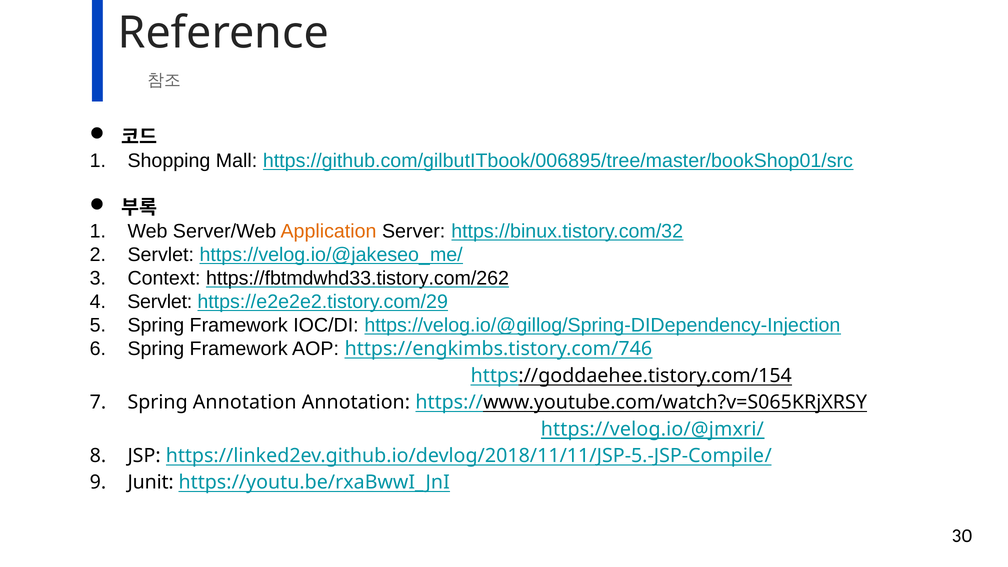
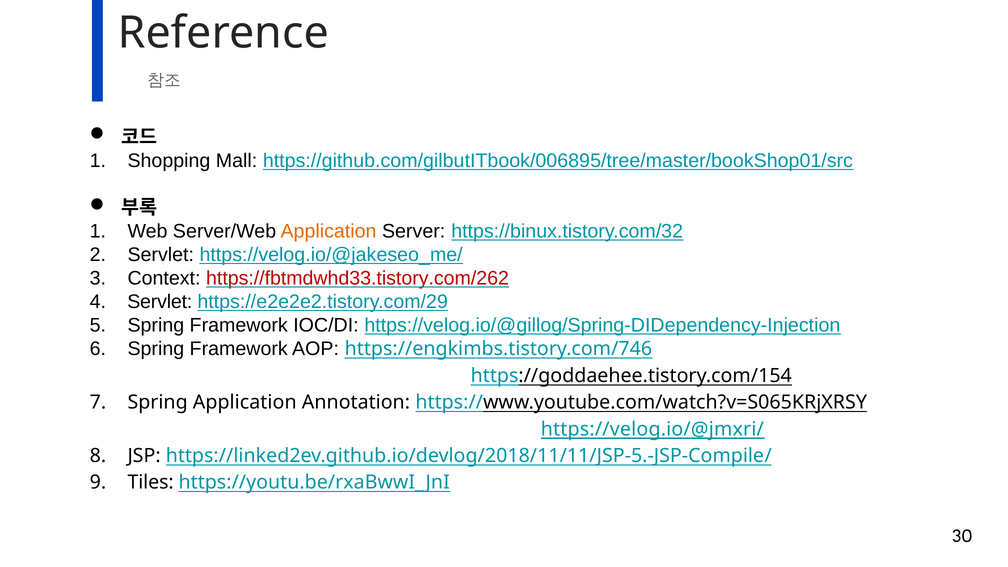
https://fbtmdwhd33.tistory.com/262 colour: black -> red (358, 278)
Spring Annotation: Annotation -> Application (245, 402)
Junit: Junit -> Tiles (151, 483)
